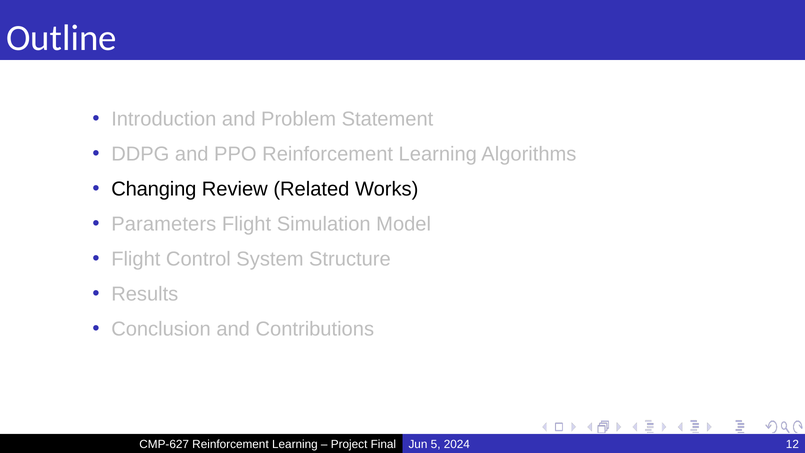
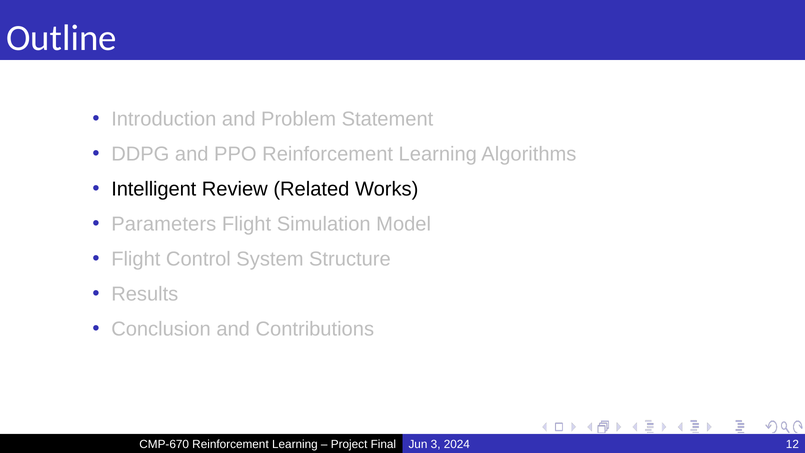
Changing: Changing -> Intelligent (154, 189)
CMP-627: CMP-627 -> CMP-670 (164, 444)
5: 5 -> 3 (436, 444)
